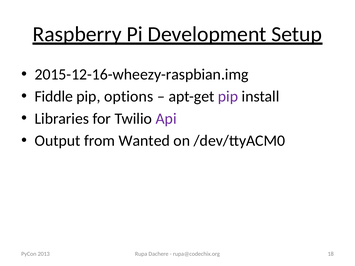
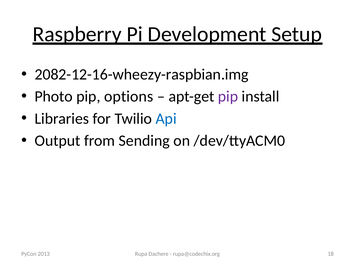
2015-12-16-wheezy-raspbian.img: 2015-12-16-wheezy-raspbian.img -> 2082-12-16-wheezy-raspbian.img (142, 74)
Fiddle: Fiddle -> Photo (54, 97)
Api colour: purple -> blue (166, 119)
Wanted: Wanted -> Sending (144, 141)
